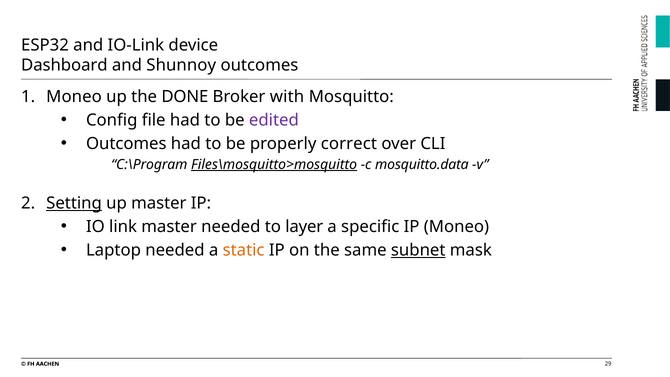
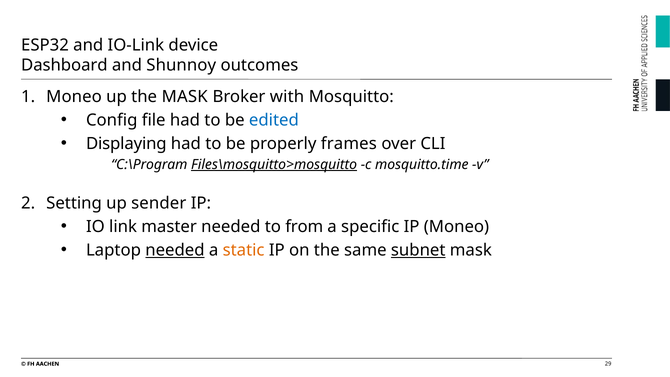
the DONE: DONE -> MASK (185, 97)
edited colour: purple -> blue (274, 120)
Outcomes: Outcomes -> Displaying (126, 144)
correct: correct -> frames (349, 144)
mosquitto.data: mosquitto.data -> mosquitto.time (422, 165)
Setting underline: present -> none (74, 203)
up master: master -> sender (159, 203)
layer: layer -> from (304, 227)
needed underline: none -> present (175, 250)
